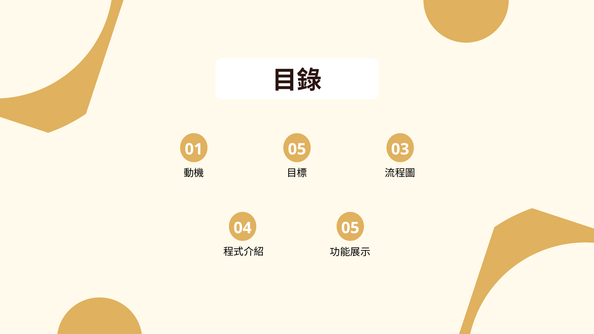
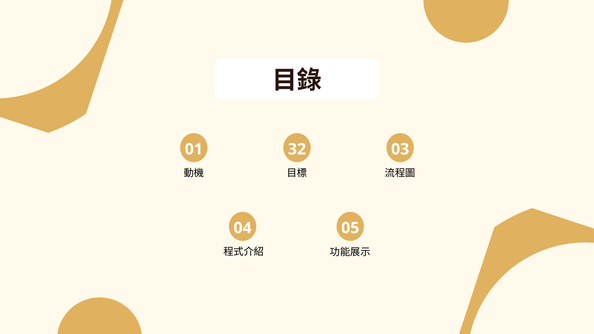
01 05: 05 -> 32 (297, 149)
